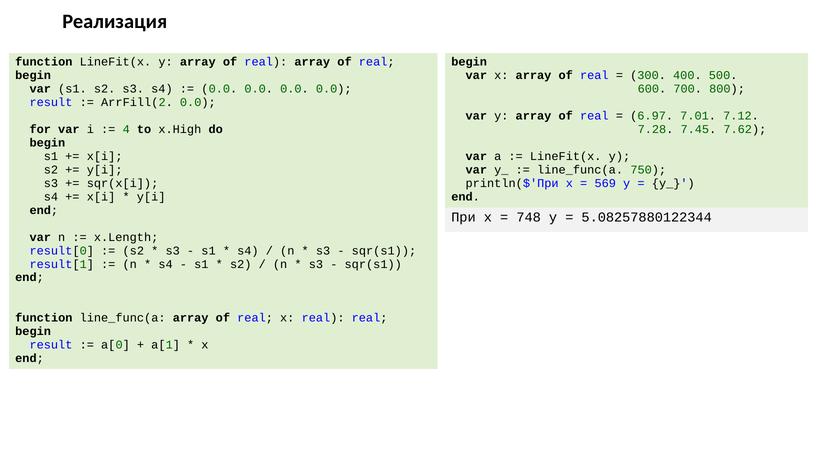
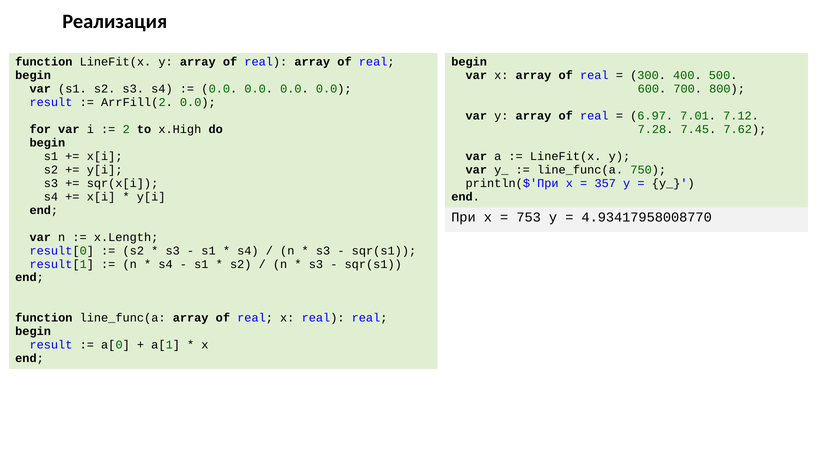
4: 4 -> 2 (126, 130)
569: 569 -> 357 (605, 183)
748: 748 -> 753 (529, 217)
5.08257880122344: 5.08257880122344 -> 4.93417958008770 (647, 217)
